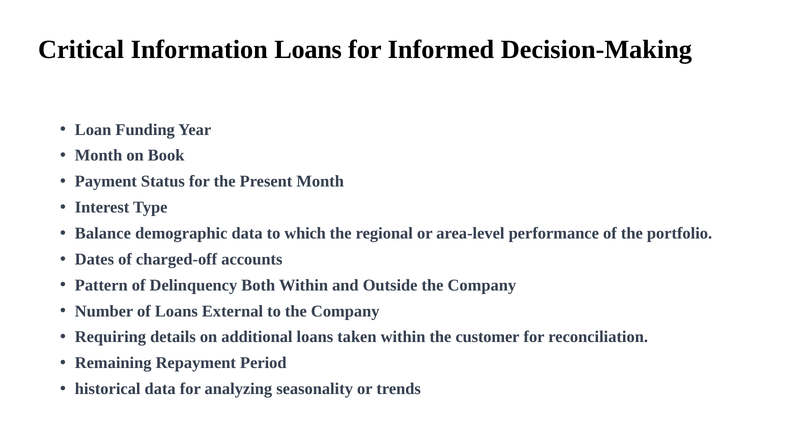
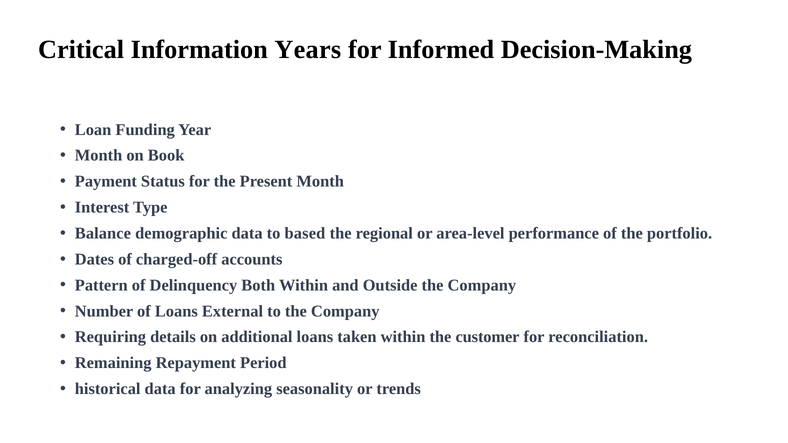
Information Loans: Loans -> Years (308, 50)
which: which -> based (305, 233)
